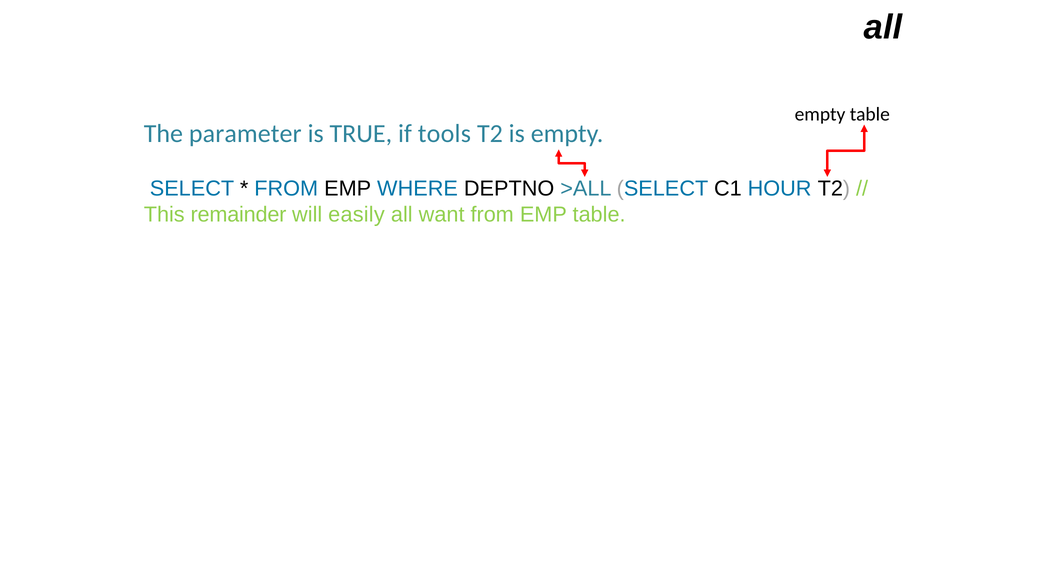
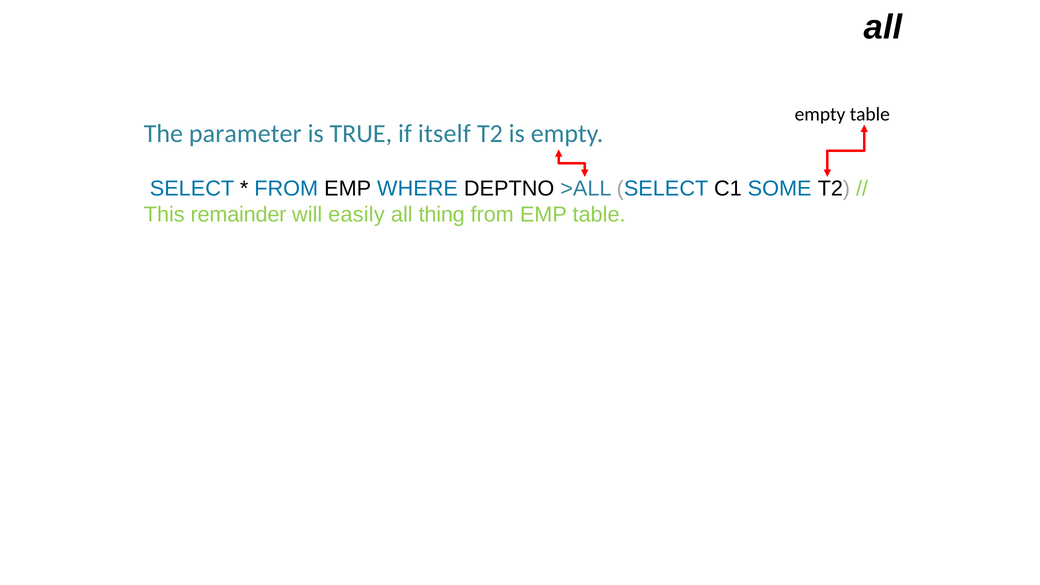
tools: tools -> itself (444, 134)
HOUR: HOUR -> SOME (780, 189)
want: want -> thing (442, 215)
